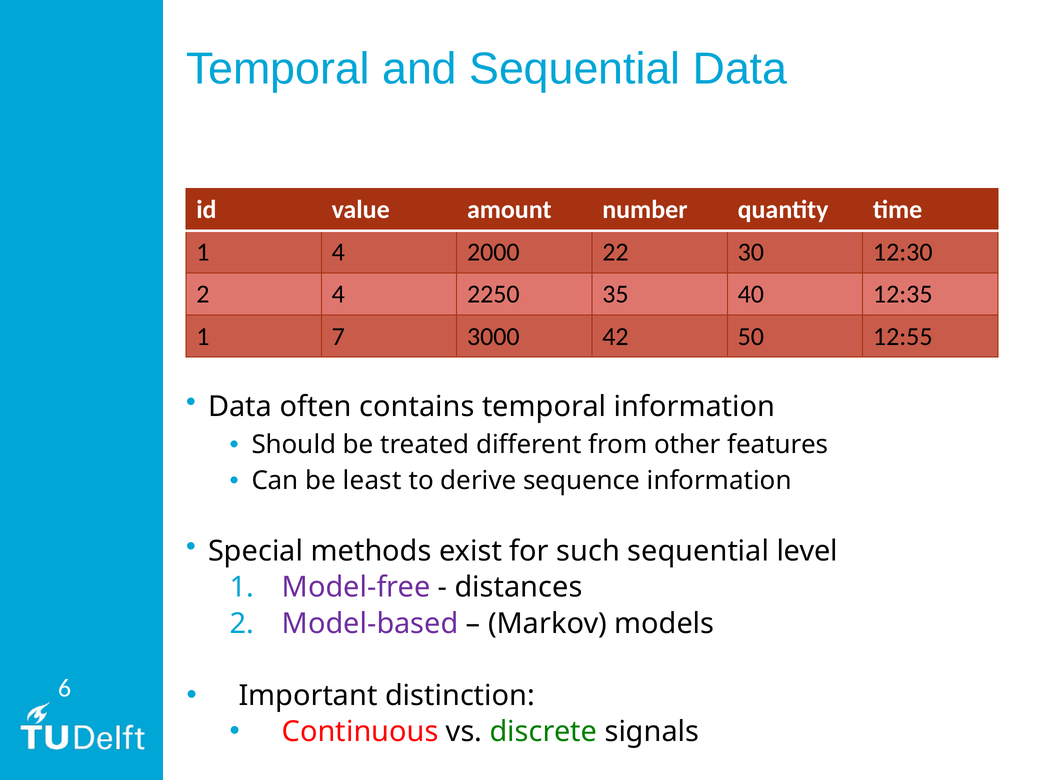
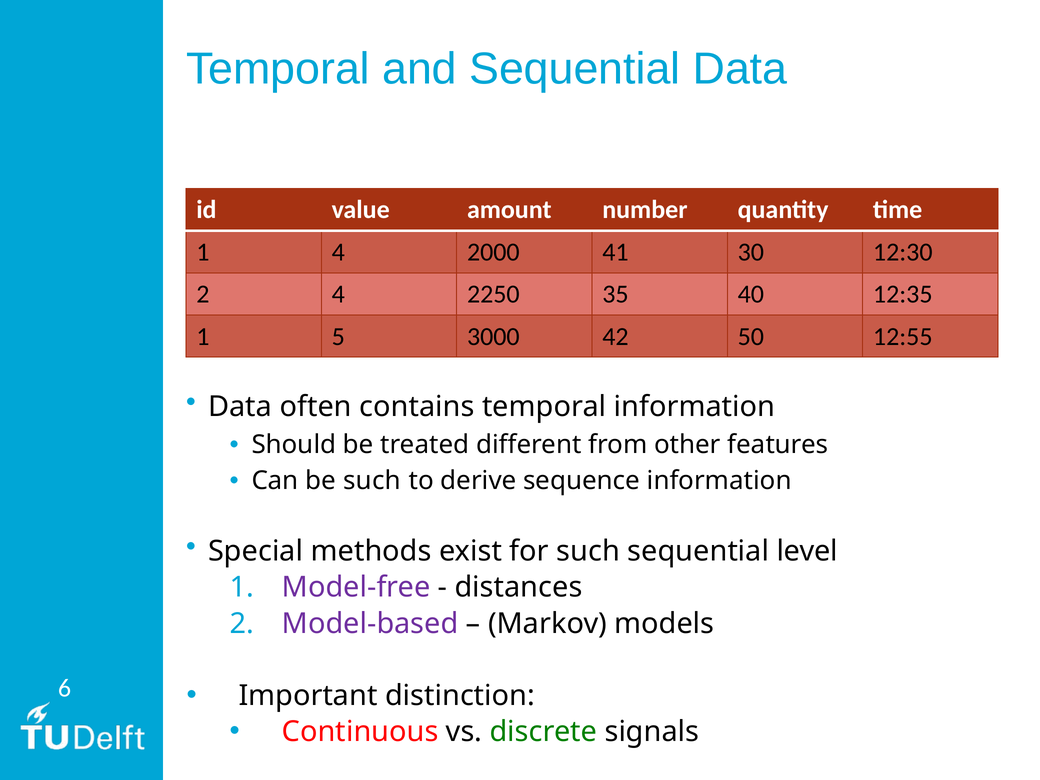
22: 22 -> 41 (615, 252)
7: 7 -> 5 (338, 336)
be least: least -> such (372, 481)
